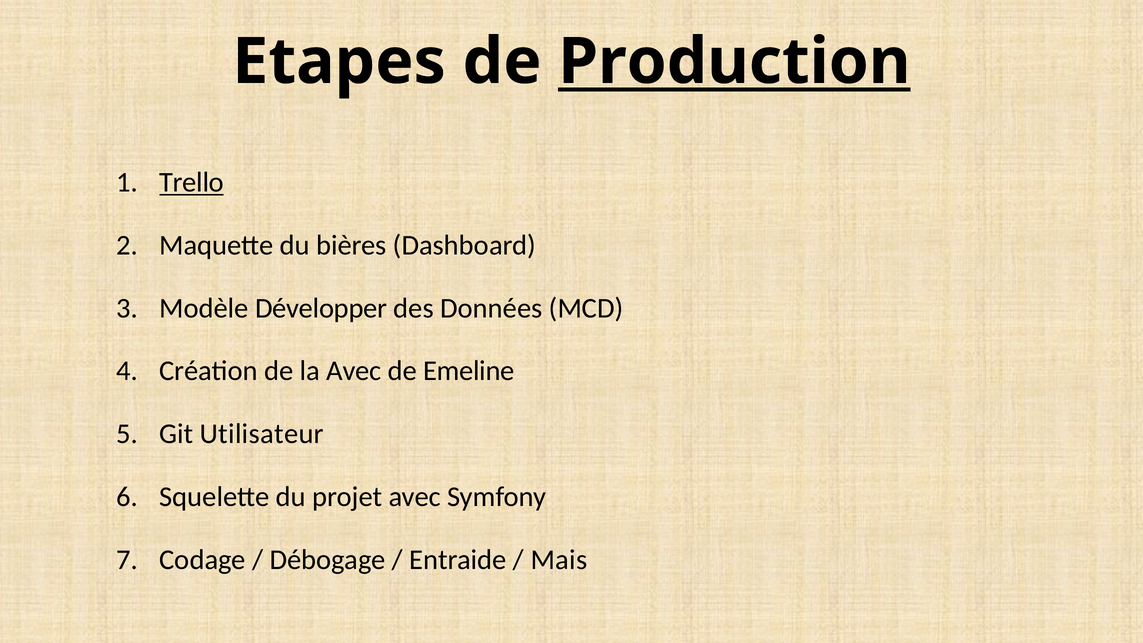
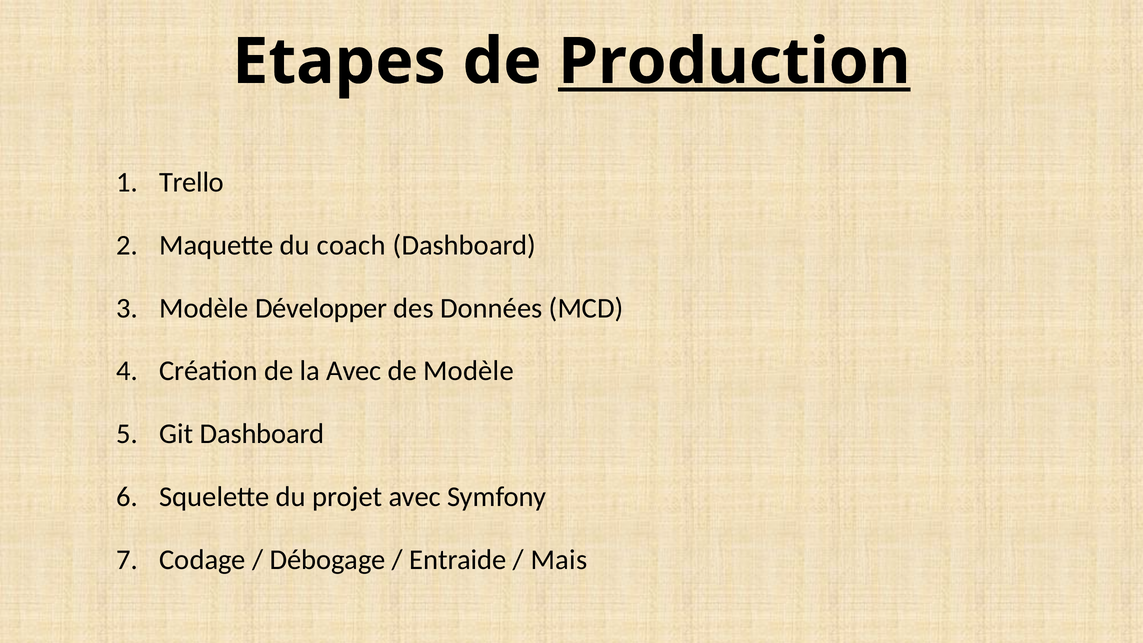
Trello underline: present -> none (191, 182)
bières: bières -> coach (351, 245)
de Emeline: Emeline -> Modèle (469, 371)
Git Utilisateur: Utilisateur -> Dashboard (262, 434)
